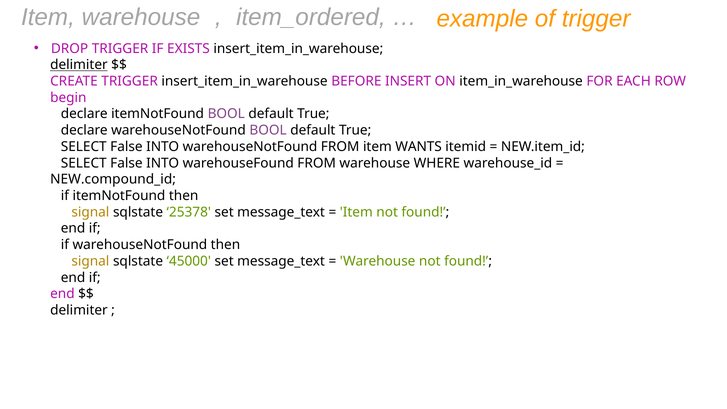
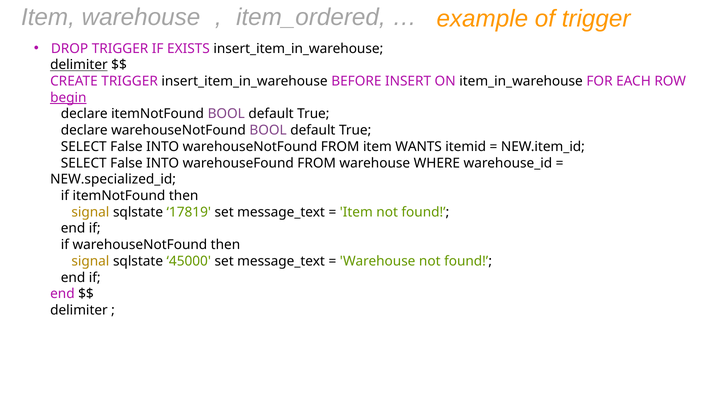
begin underline: none -> present (68, 98)
NEW.compound_id: NEW.compound_id -> NEW.specialized_id (113, 179)
25378: 25378 -> 17819 (189, 212)
